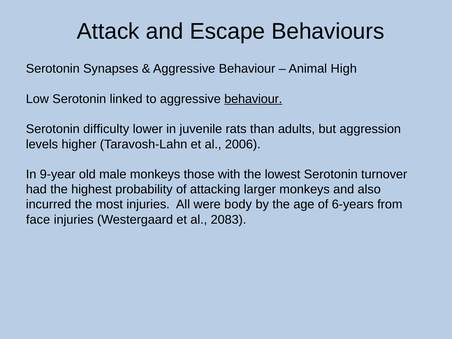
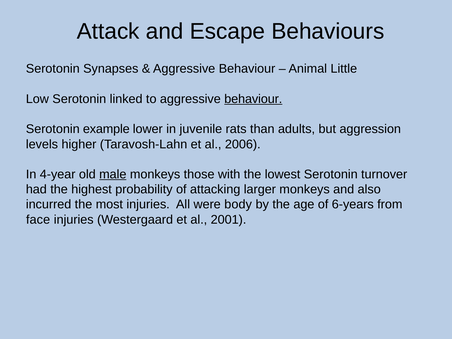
High: High -> Little (344, 69)
difficulty: difficulty -> example (106, 129)
9-year: 9-year -> 4-year (58, 174)
male underline: none -> present (113, 174)
2083: 2083 -> 2001 (229, 220)
